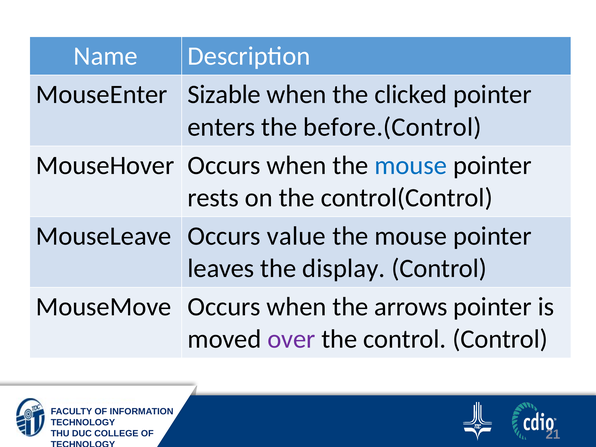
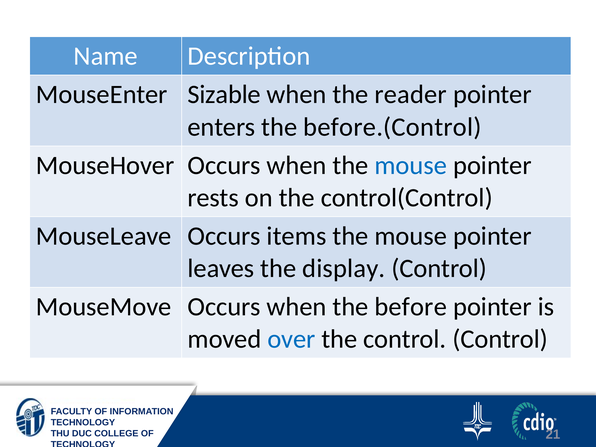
clicked: clicked -> reader (411, 95)
value: value -> items (296, 236)
arrows: arrows -> before (411, 307)
over colour: purple -> blue (291, 339)
